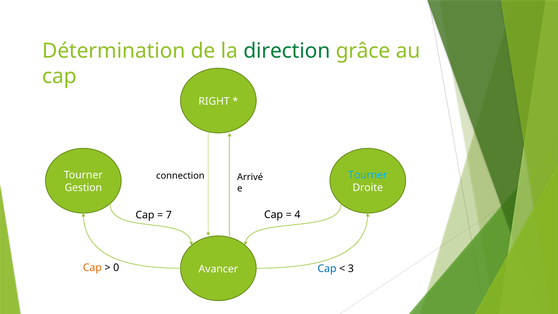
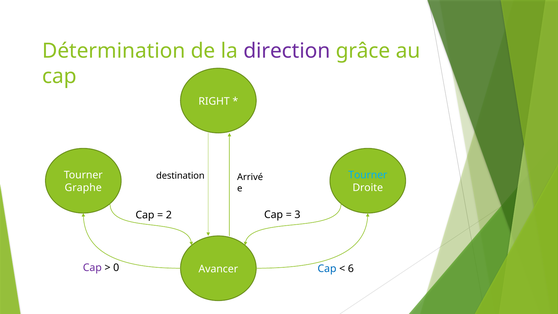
direction colour: green -> purple (287, 51)
connection: connection -> destination (180, 176)
Gestion: Gestion -> Graphe (83, 188)
7: 7 -> 2 (169, 215)
4: 4 -> 3 (297, 215)
Cap colour: orange -> purple (92, 267)
3: 3 -> 6 (351, 269)
